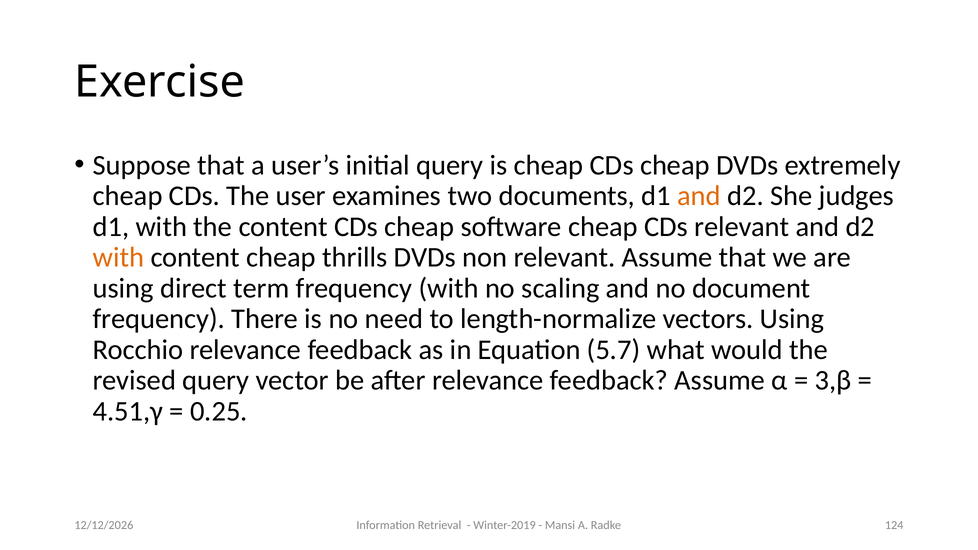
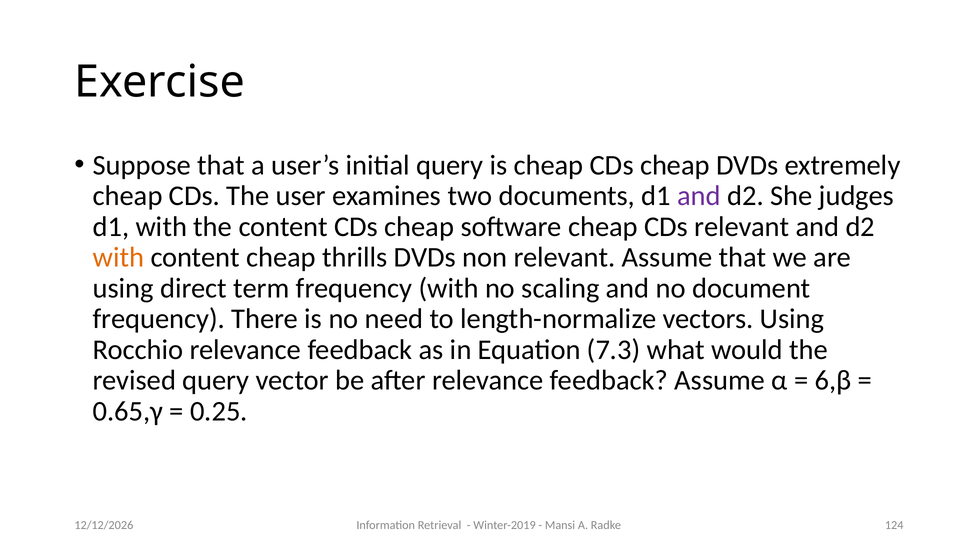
and colour: orange -> purple (699, 196)
5.7: 5.7 -> 7.3 (614, 350)
3,β: 3,β -> 6,β (833, 380)
4.51,γ: 4.51,γ -> 0.65,γ (128, 411)
